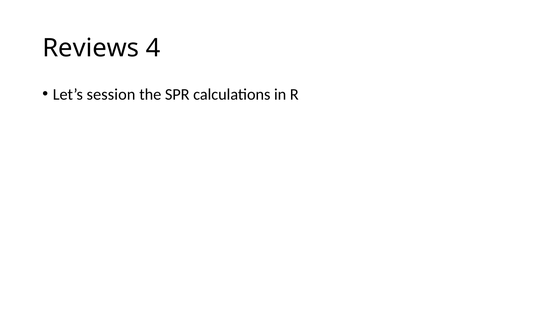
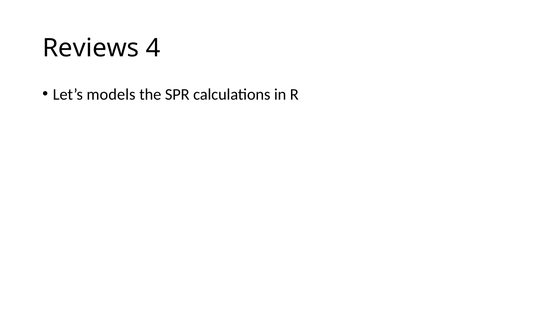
session: session -> models (111, 94)
